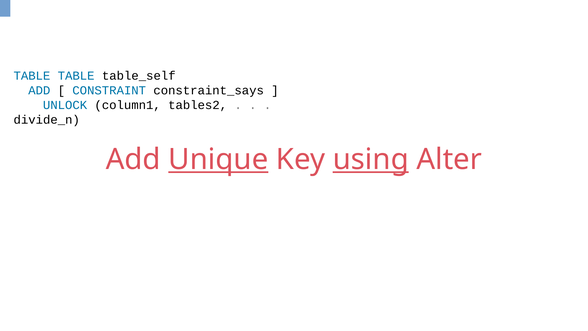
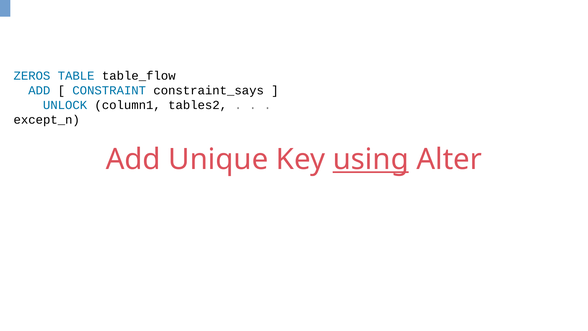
TABLE: TABLE -> ZEROS (32, 76)
table_self: table_self -> table_flow (139, 76)
divide_n: divide_n -> except_n (47, 120)
Unique underline: present -> none (218, 159)
